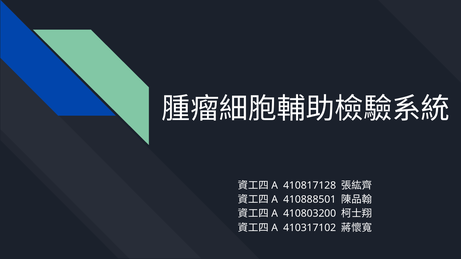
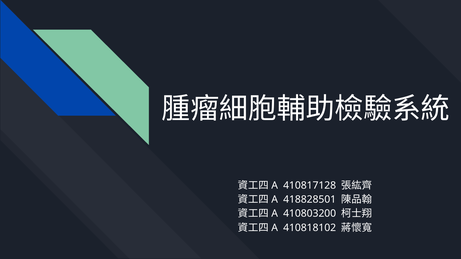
410888501: 410888501 -> 418828501 (310, 200)
410317102: 410317102 -> 410818102 (310, 228)
